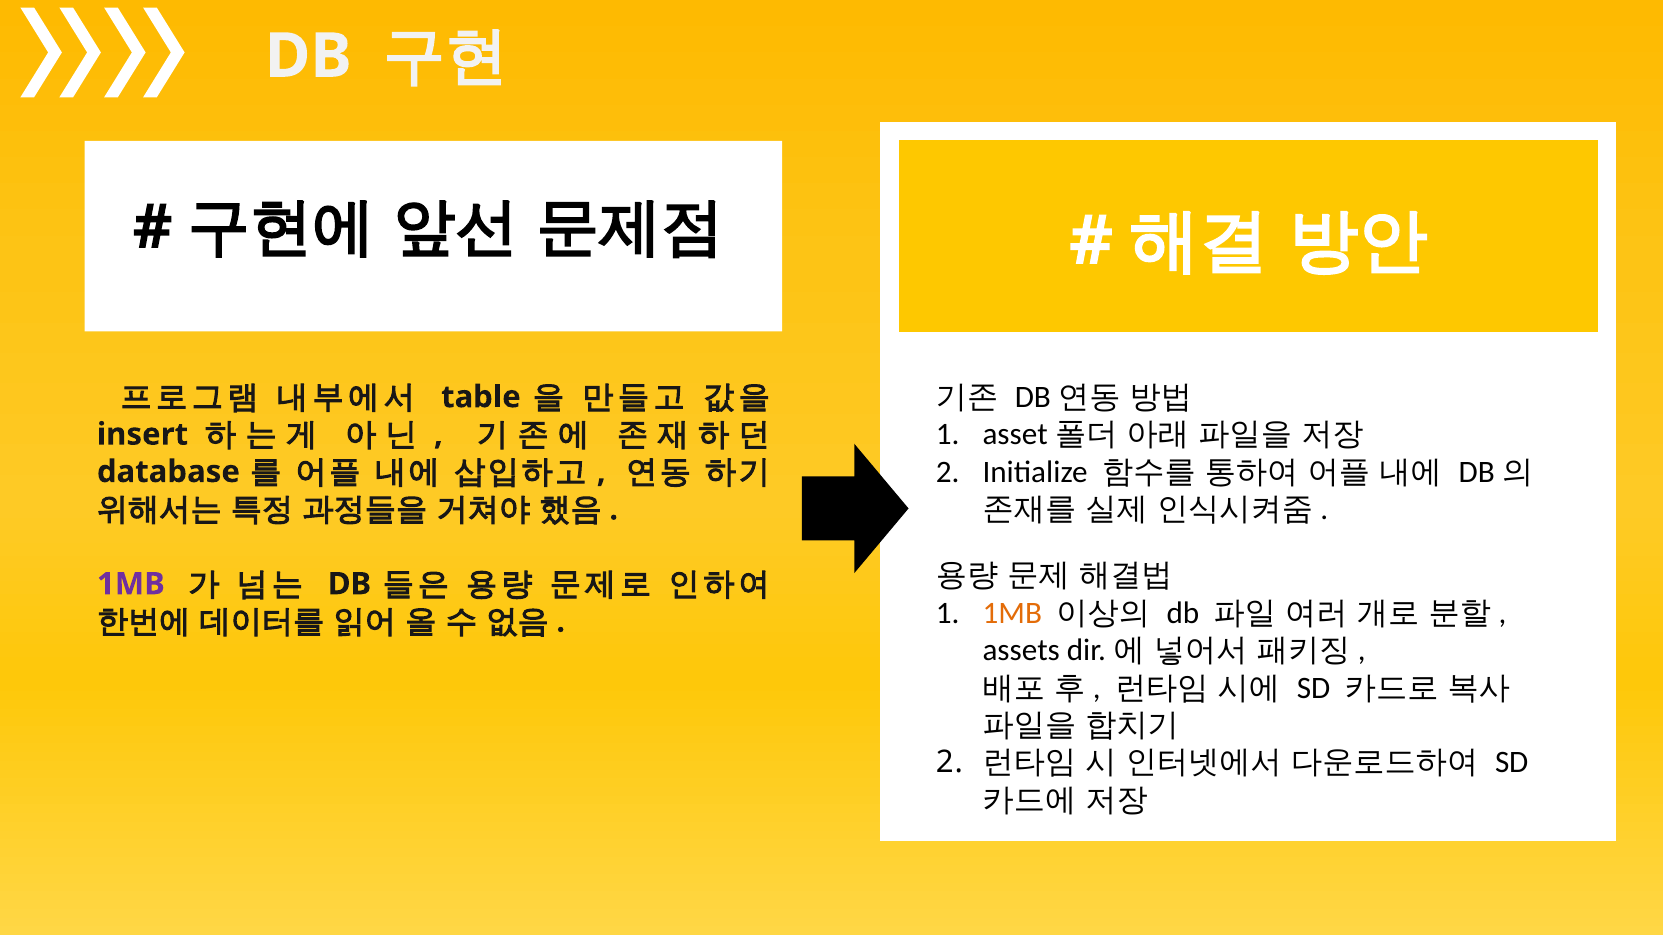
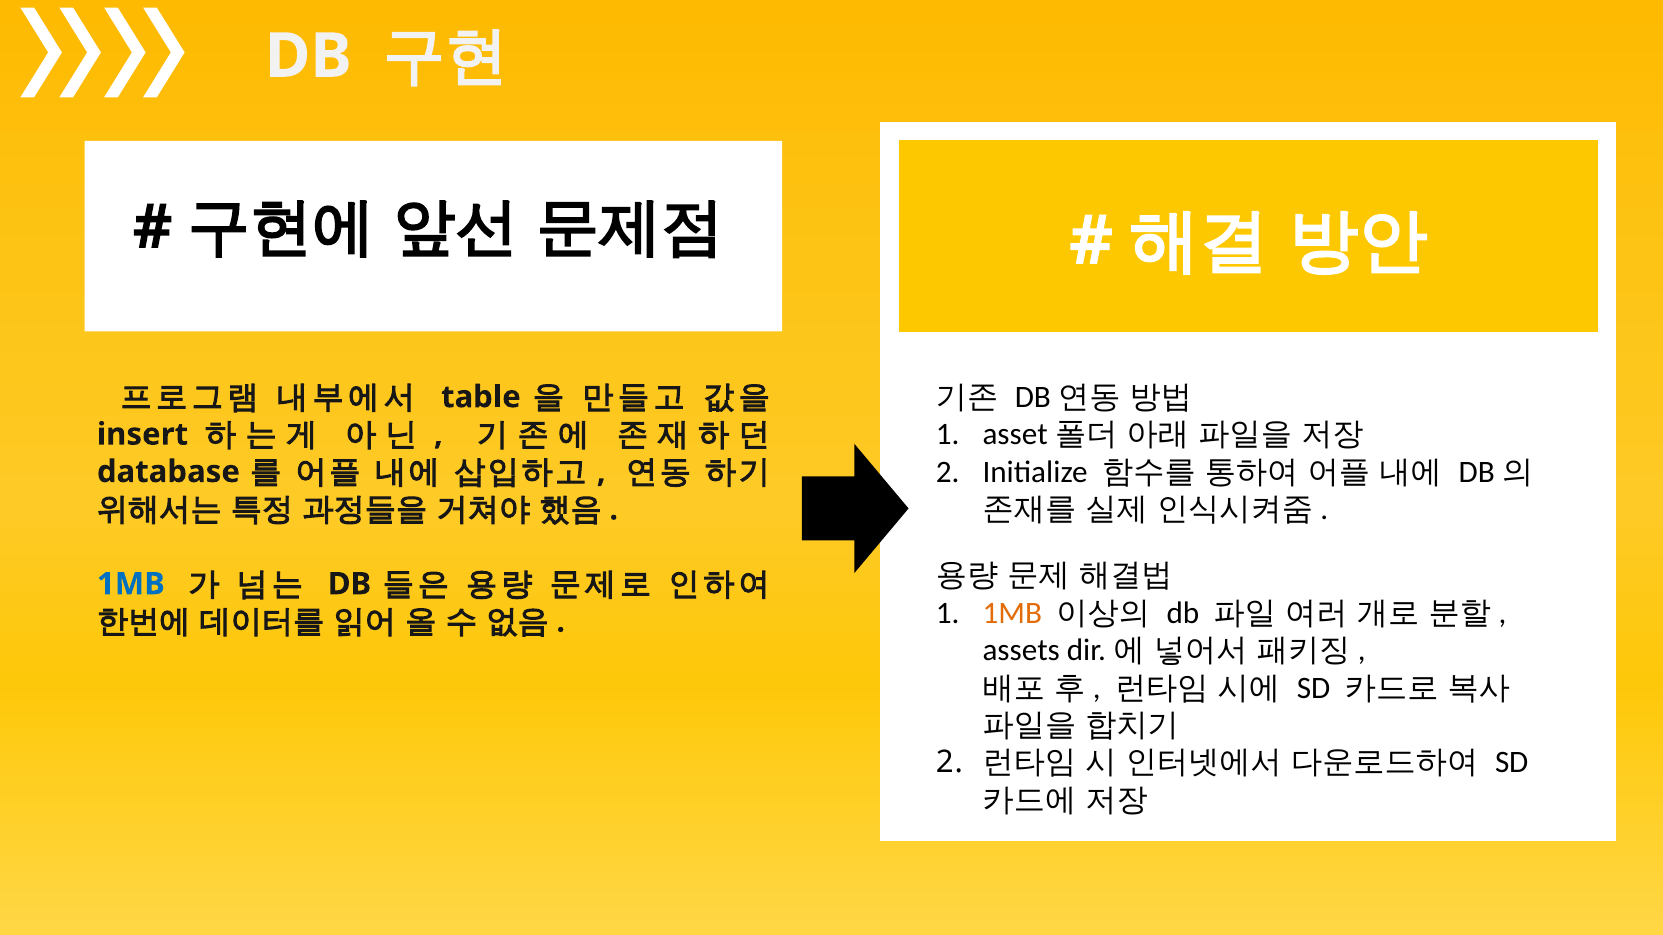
1MB colour: purple -> blue (131, 584)
